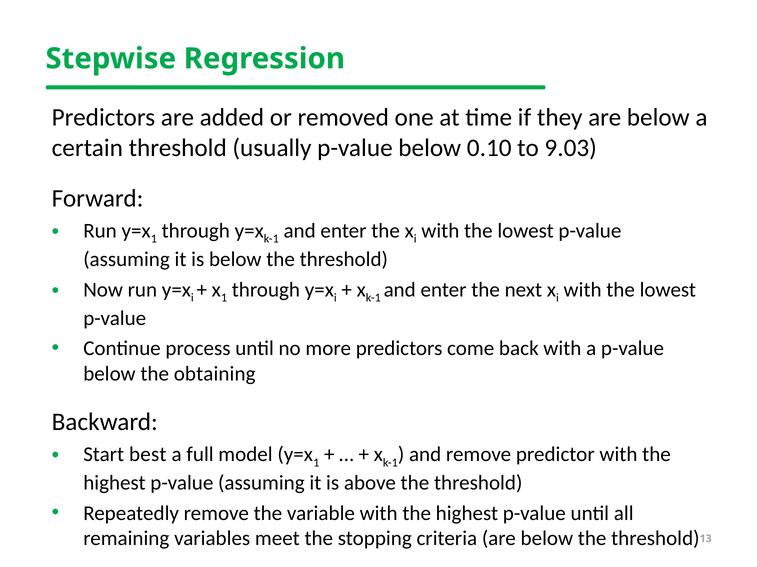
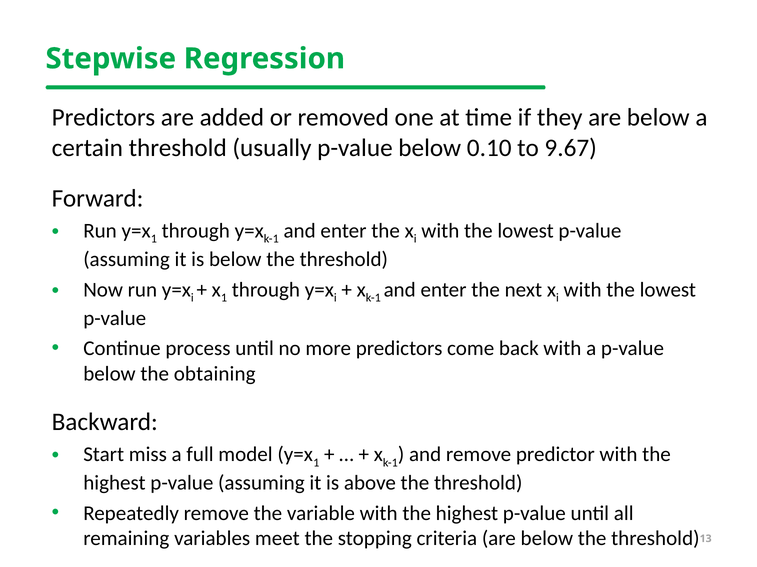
9.03: 9.03 -> 9.67 (571, 148)
best: best -> miss (148, 455)
